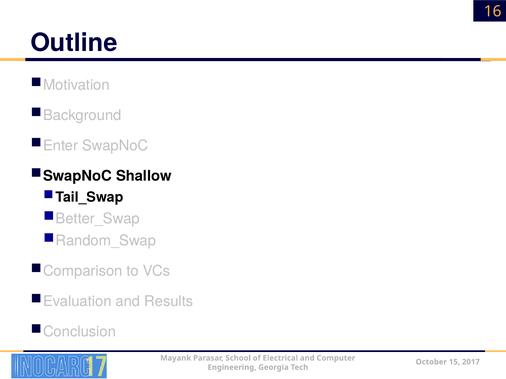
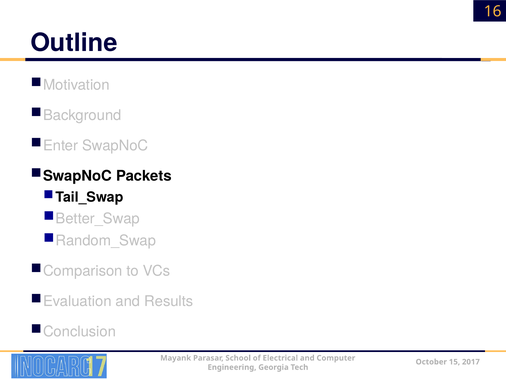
Shallow: Shallow -> Packets (144, 176)
